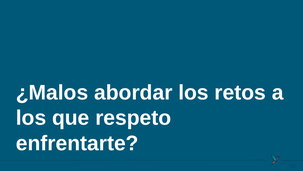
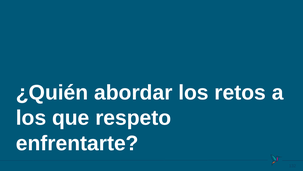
¿Malos: ¿Malos -> ¿Quién (52, 92)
